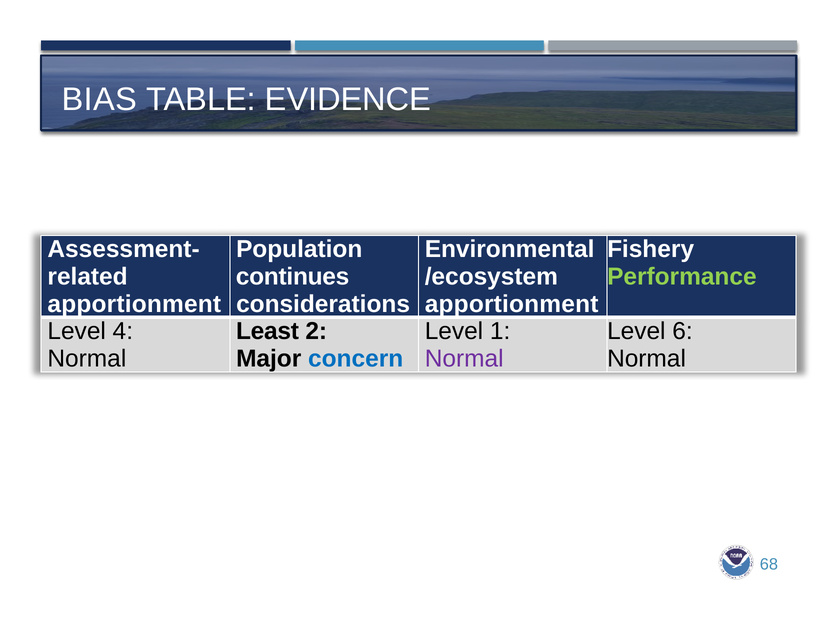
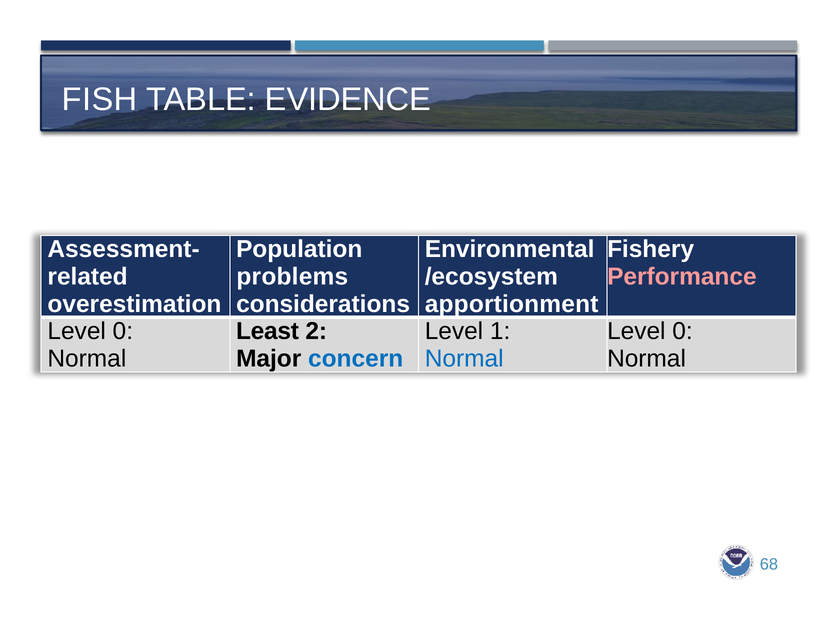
BIAS: BIAS -> FISH (100, 99)
continues: continues -> problems (292, 277)
Performance colour: light green -> pink (682, 277)
apportionment: apportionment -> overestimation (134, 304)
4: 4 -> 0 (123, 331)
6: 6 -> 0 (682, 331)
Normal colour: purple -> blue (464, 359)
